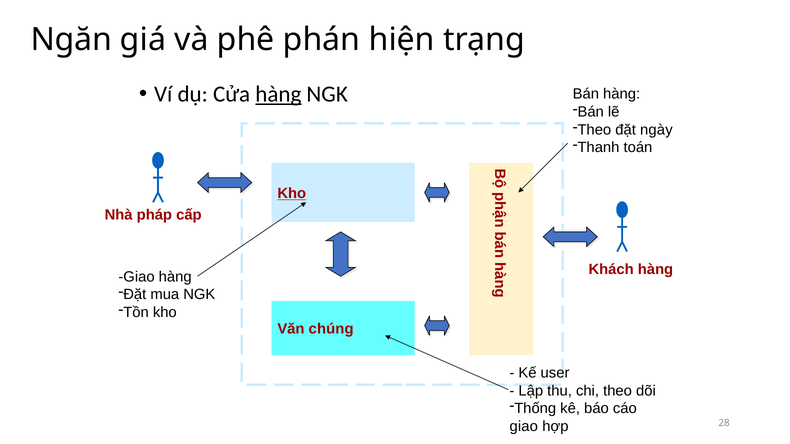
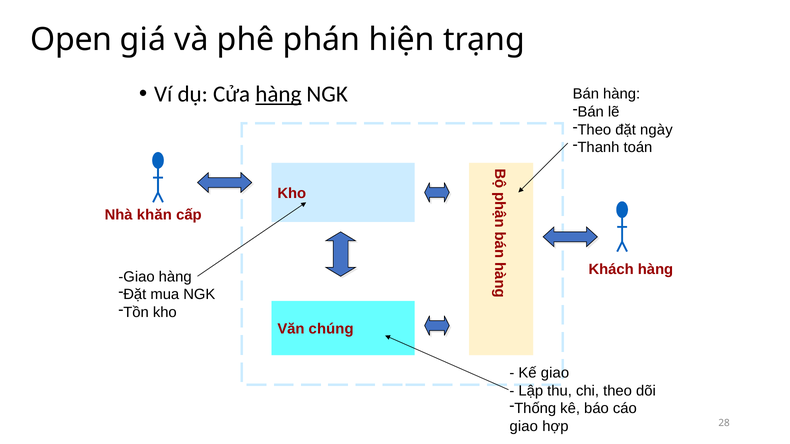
Ngăn: Ngăn -> Open (71, 40)
Kho underline: present -> none (292, 194)
pháp: pháp -> khăn (154, 215)
Kế user: user -> giao (555, 373)
